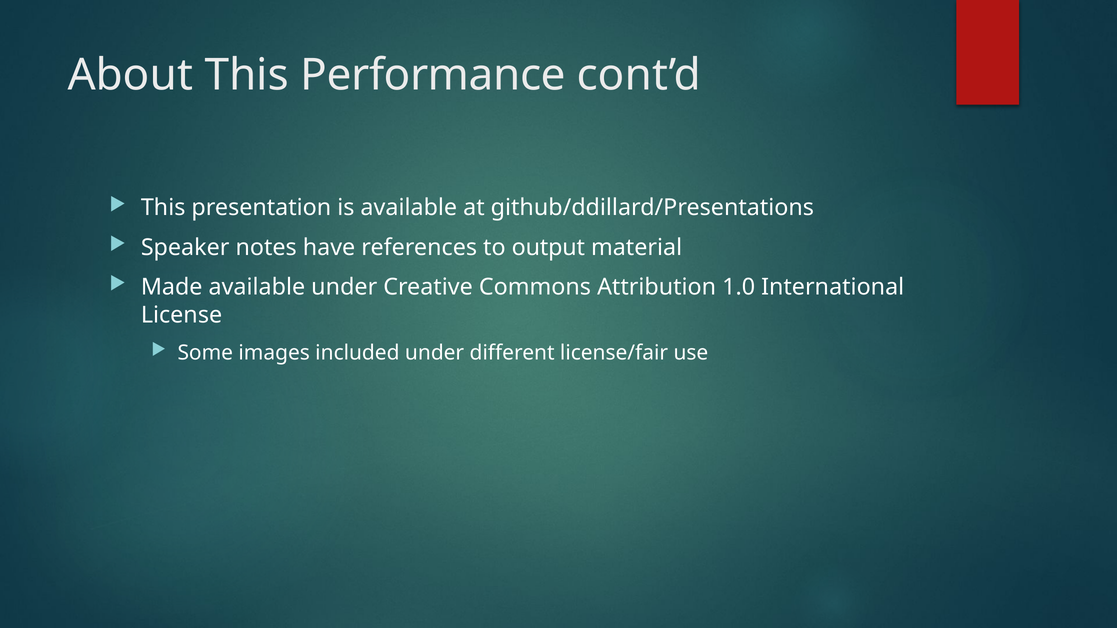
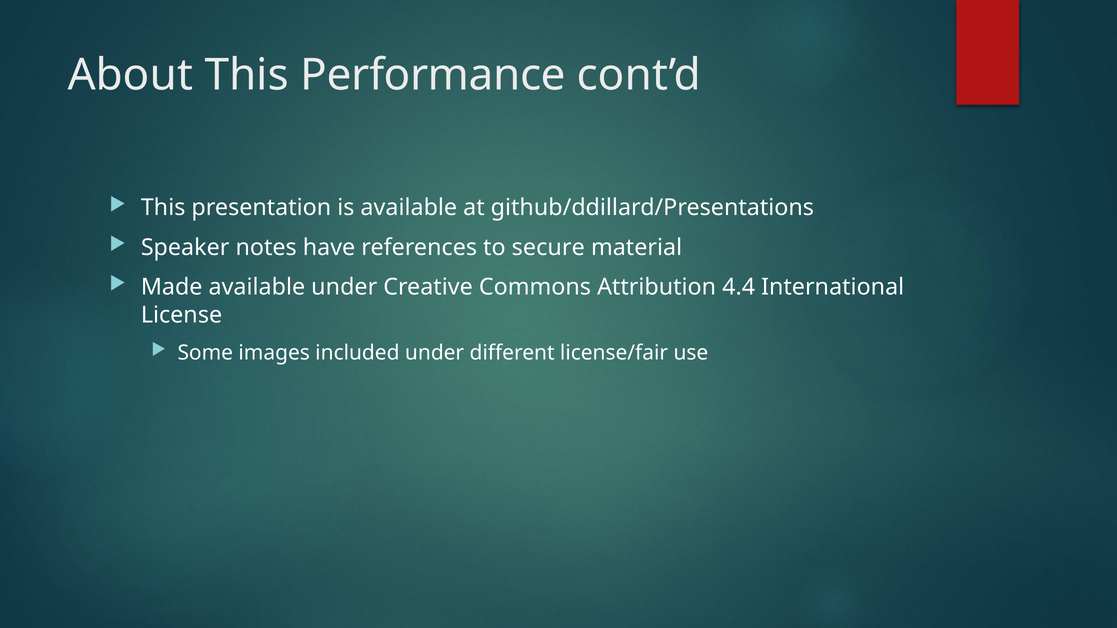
output: output -> secure (548, 247)
1.0: 1.0 -> 4.4 (739, 287)
